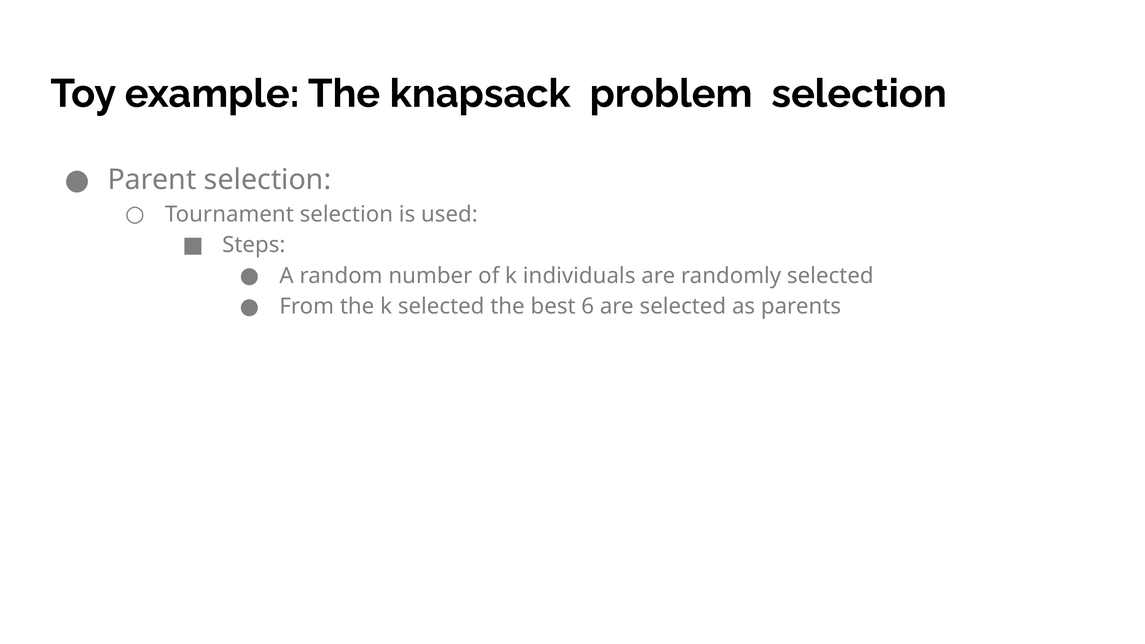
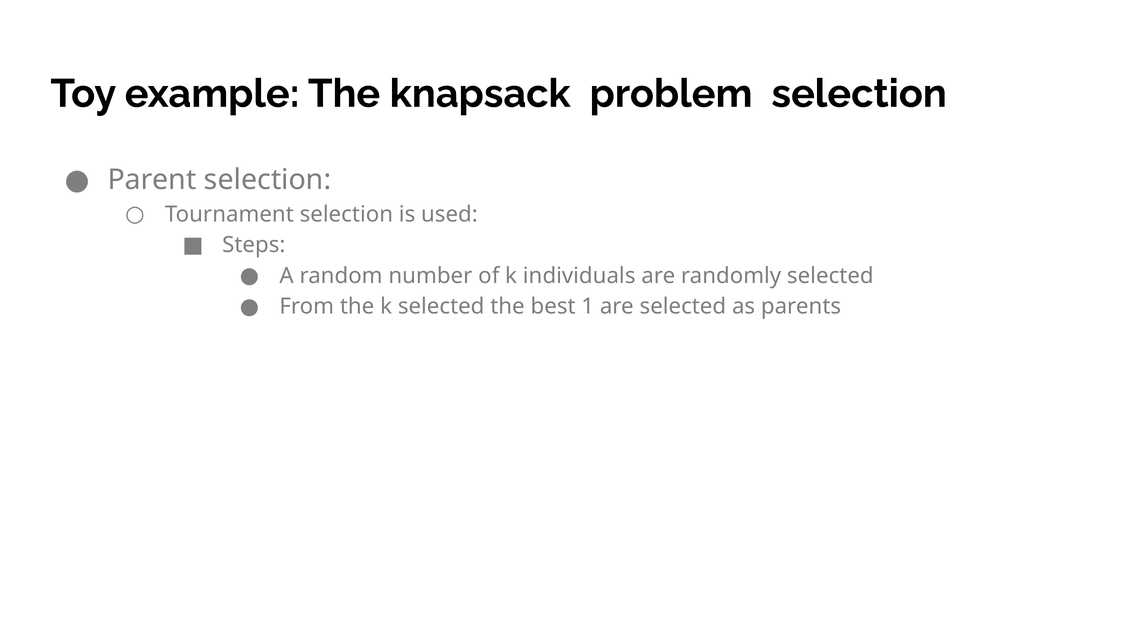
6: 6 -> 1 (588, 307)
